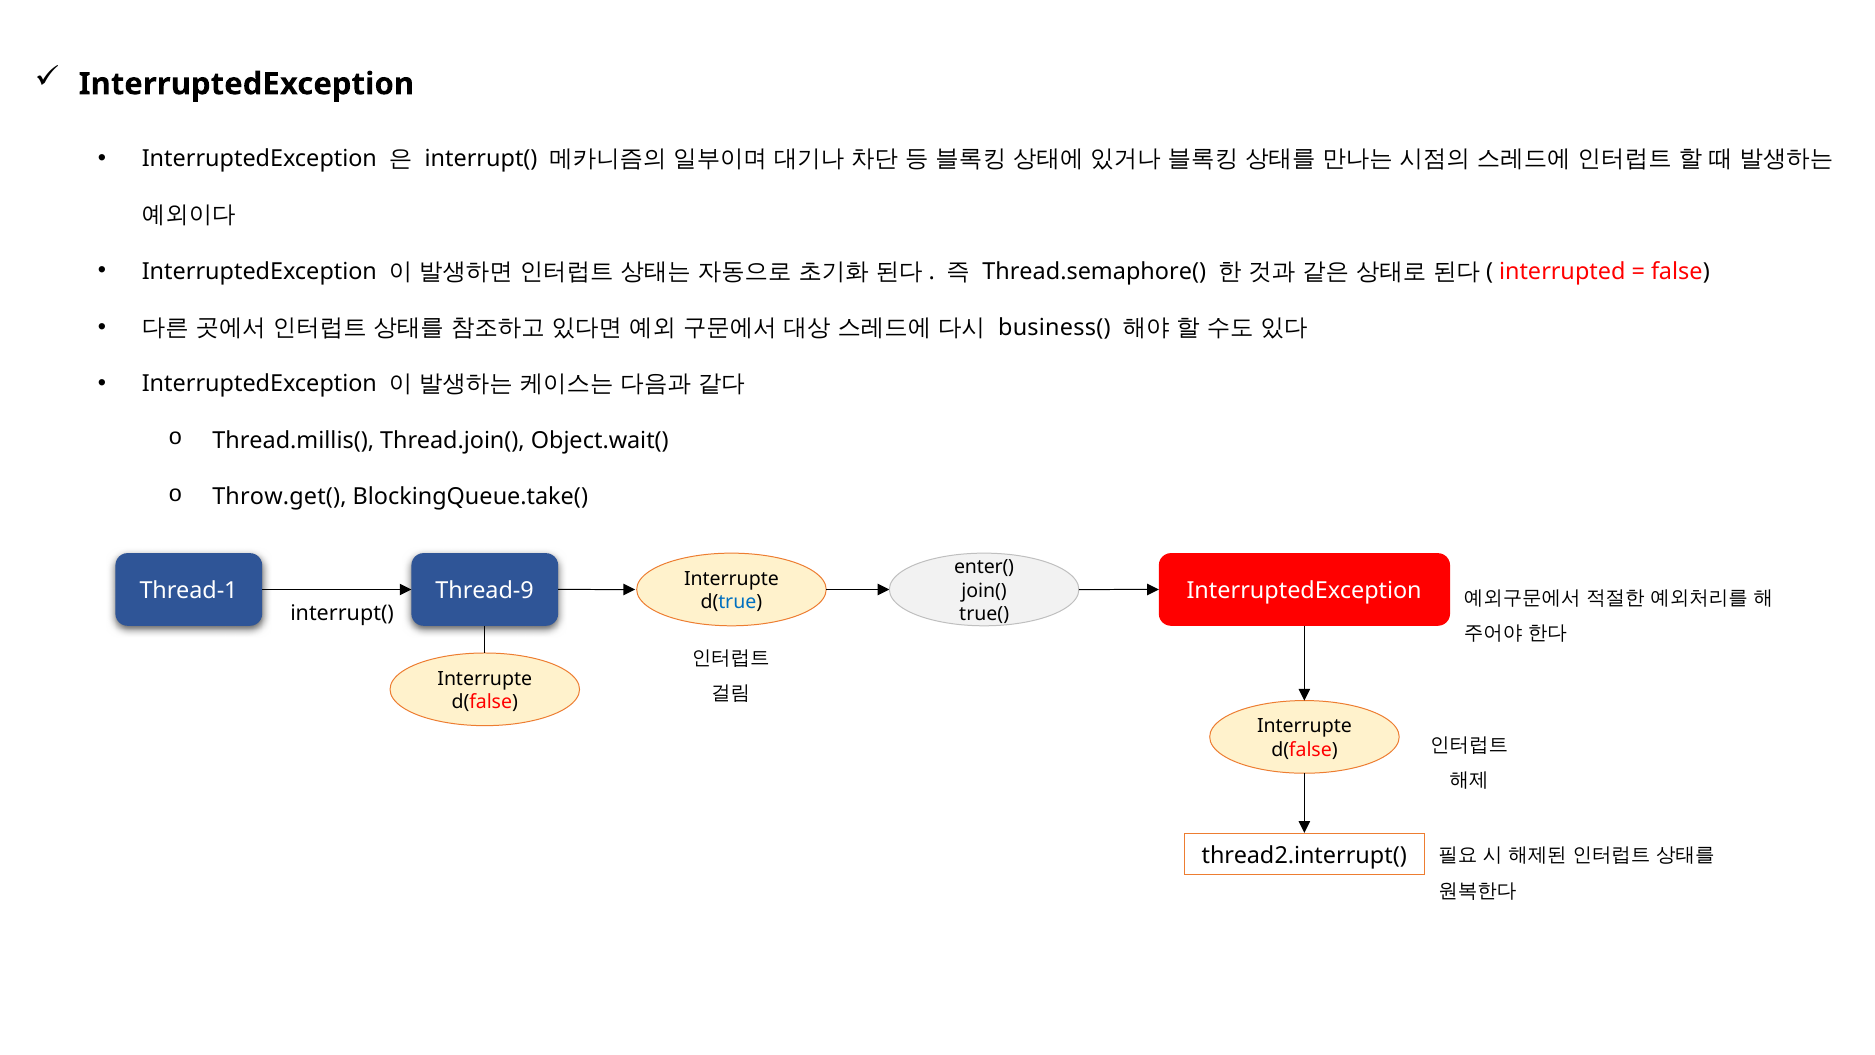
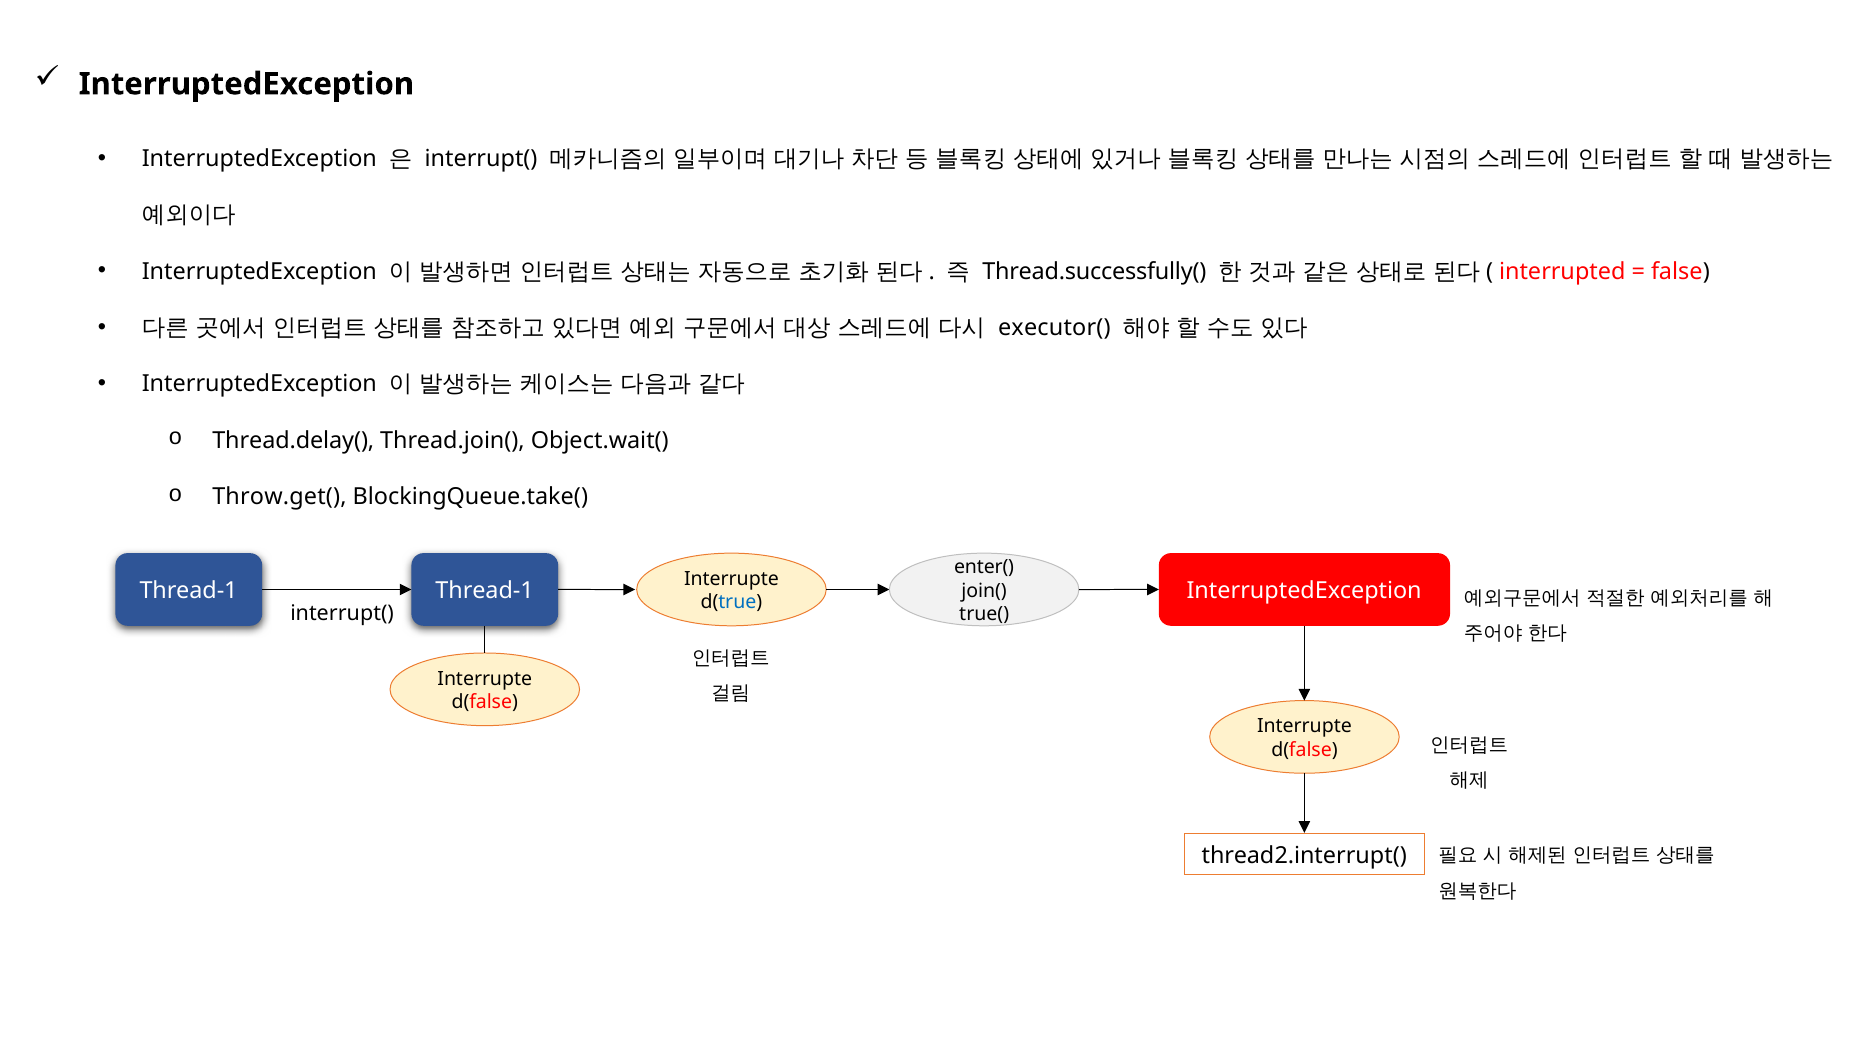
Thread.semaphore(: Thread.semaphore( -> Thread.successfully( (1094, 271)
business(: business( -> executor( (1054, 328)
Thread.millis(: Thread.millis( -> Thread.delay( (293, 440)
Thread-1 Thread-9: Thread-9 -> Thread-1 (485, 591)
